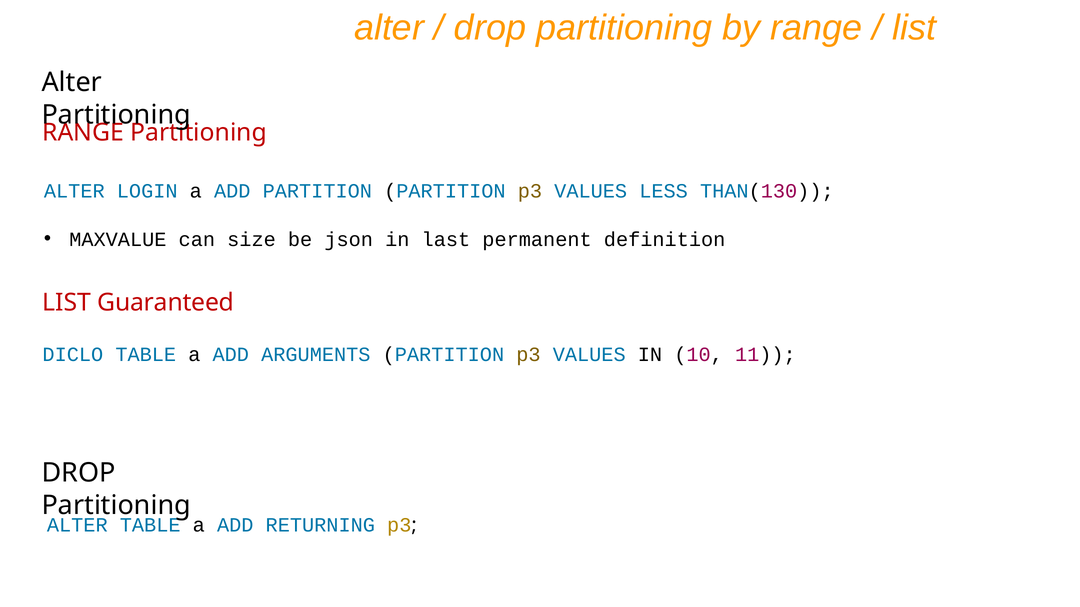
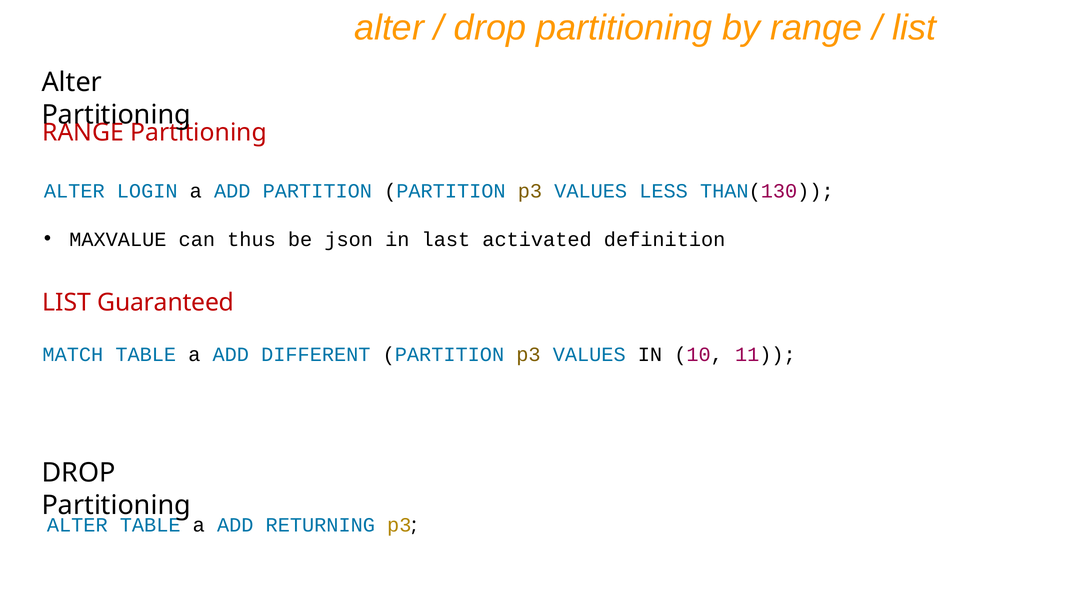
size: size -> thus (252, 240)
permanent: permanent -> activated (537, 240)
DICLO: DICLO -> MATCH (73, 355)
ARGUMENTS: ARGUMENTS -> DIFFERENT (316, 355)
